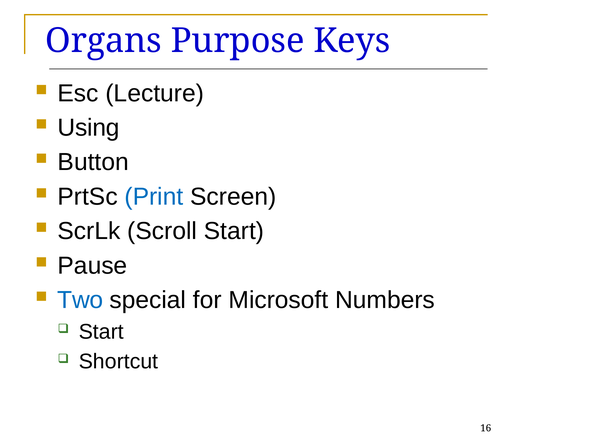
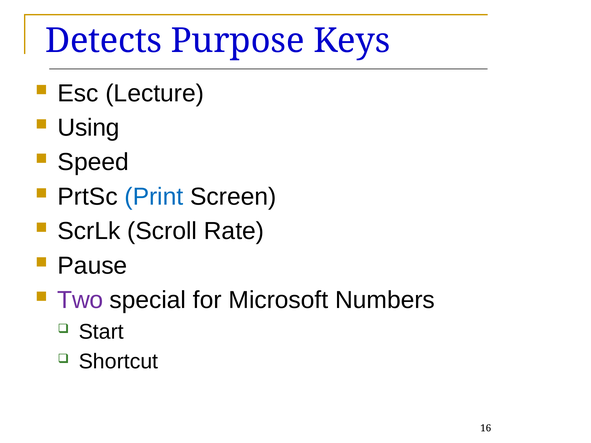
Organs: Organs -> Detects (104, 41)
Button: Button -> Speed (93, 162)
Scroll Start: Start -> Rate (234, 231)
Two colour: blue -> purple (80, 300)
